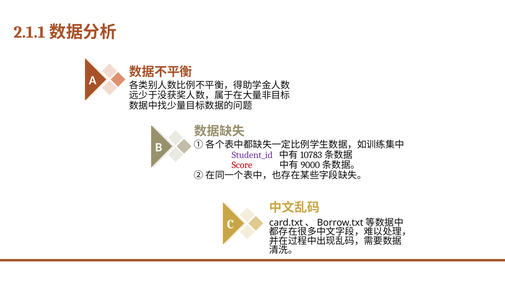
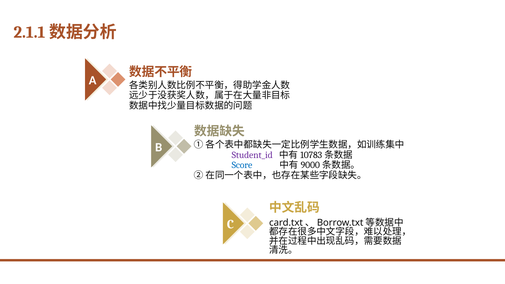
Score colour: red -> blue (242, 165)
